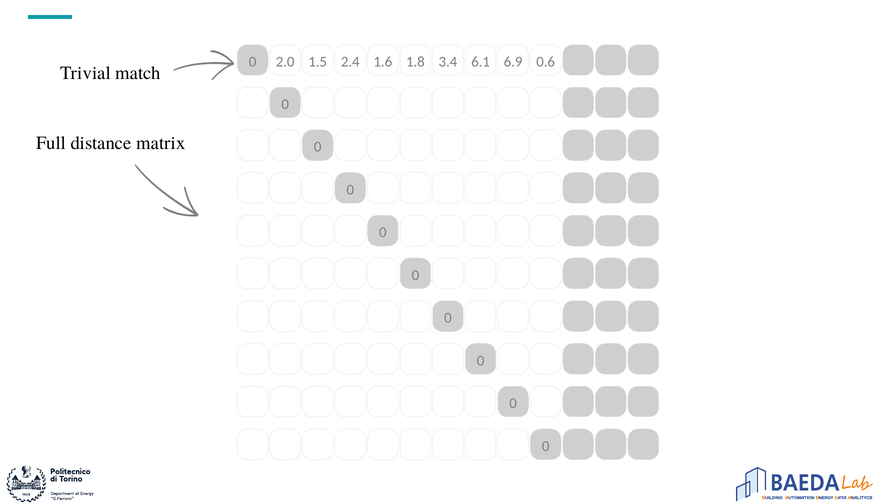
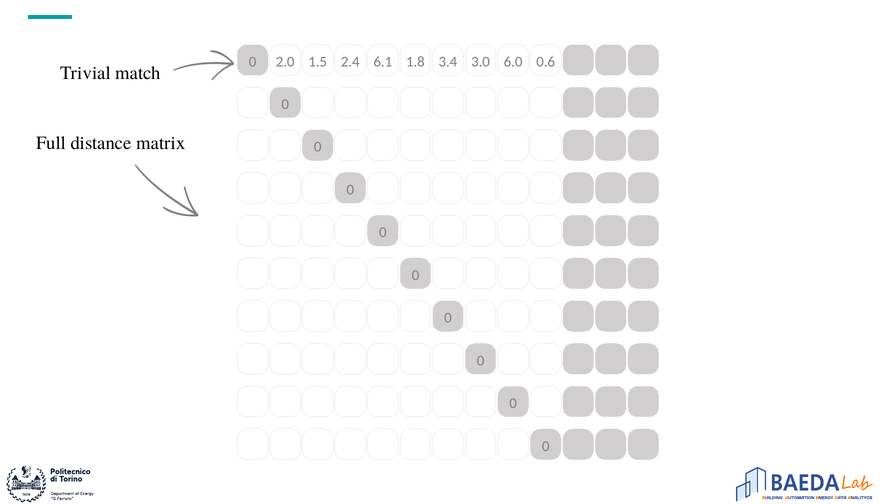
1.6: 1.6 -> 6.1 (383, 62)
6.1: 6.1 -> 3.0 (481, 62)
6.9: 6.9 -> 6.0 (513, 62)
